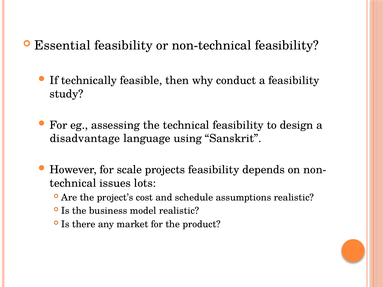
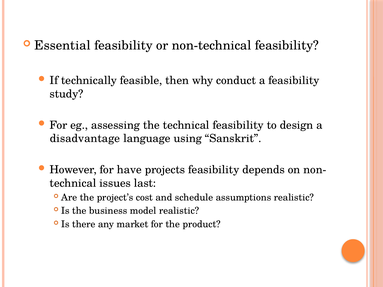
scale: scale -> have (129, 170)
lots: lots -> last (145, 183)
